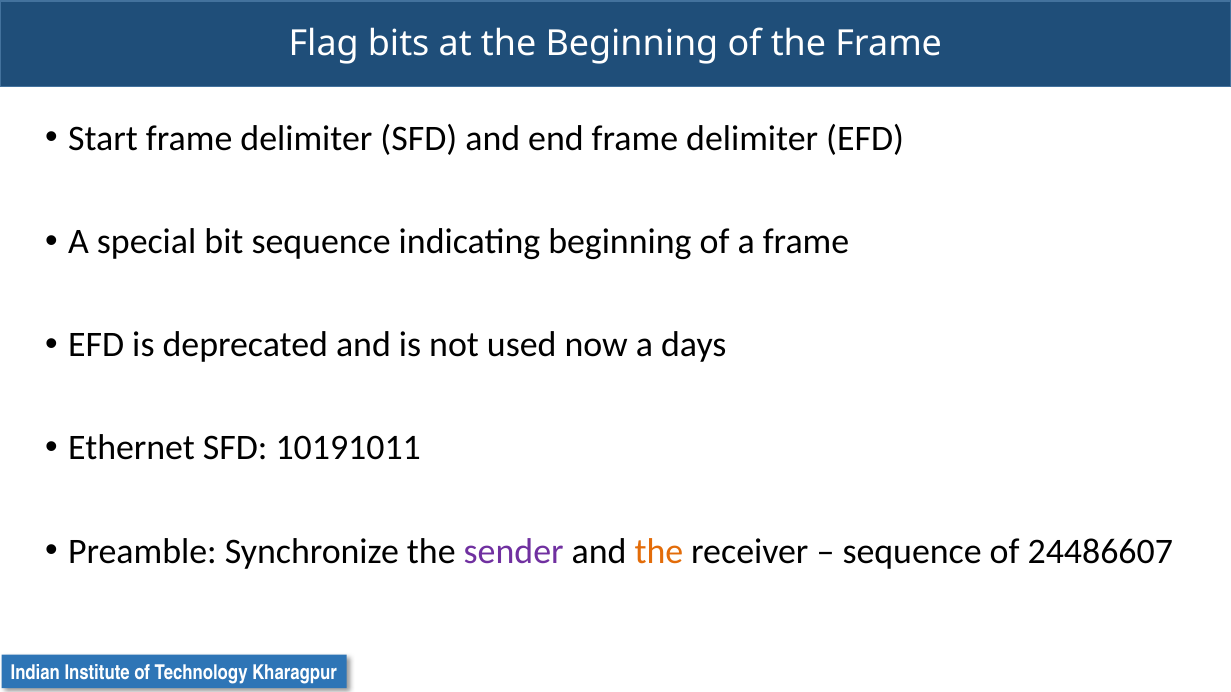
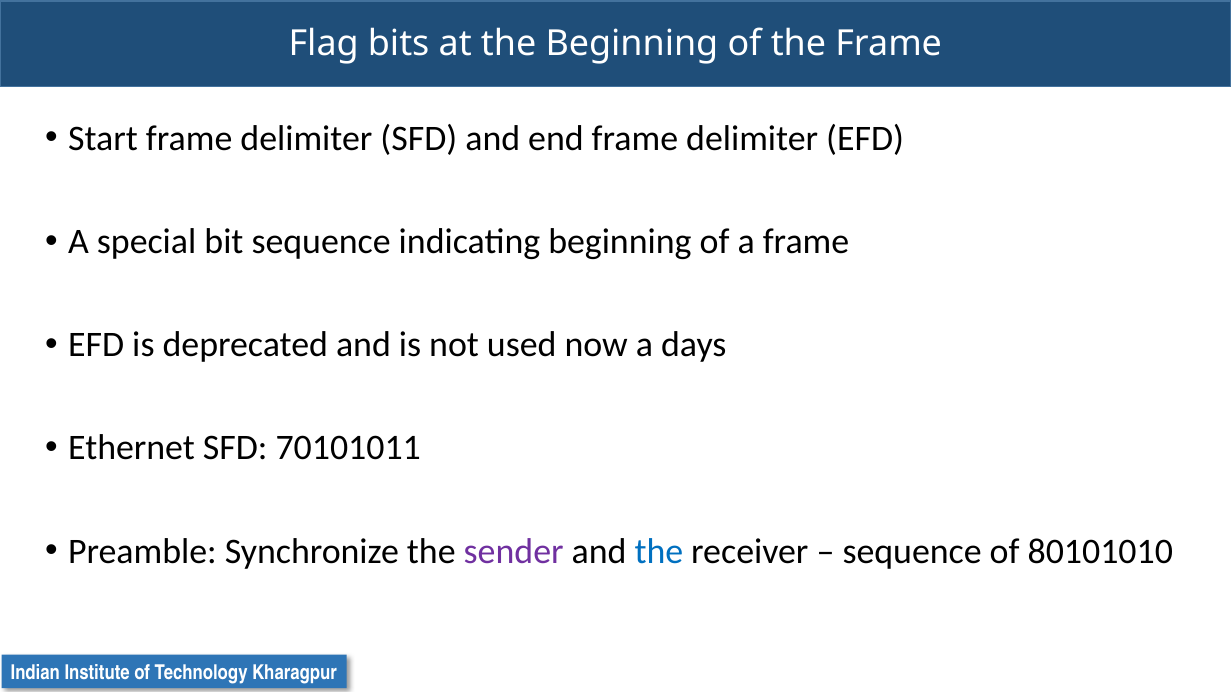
10191011: 10191011 -> 70101011 (348, 448)
the colour: orange -> blue (659, 552)
24486607: 24486607 -> 80101010 (1100, 552)
